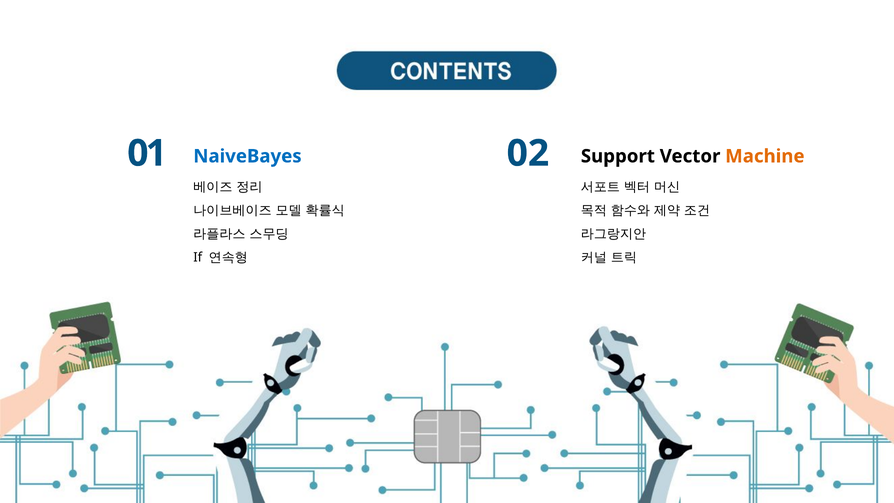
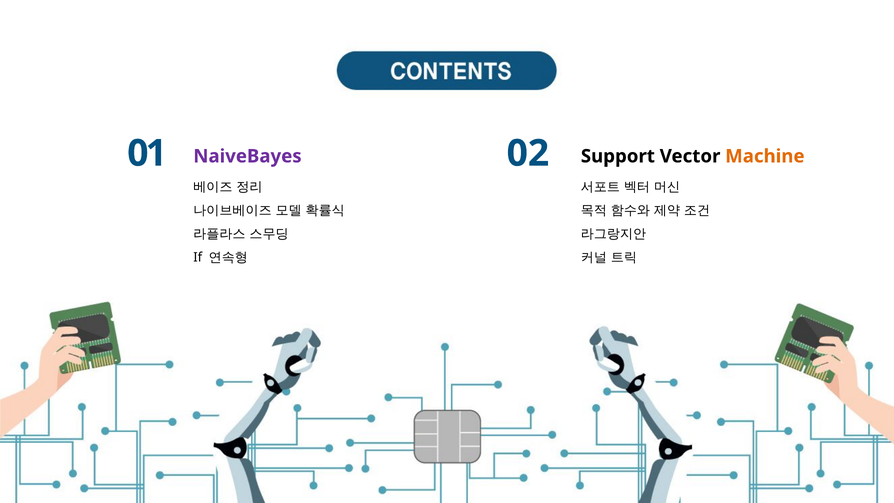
NaiveBayes colour: blue -> purple (247, 156)
